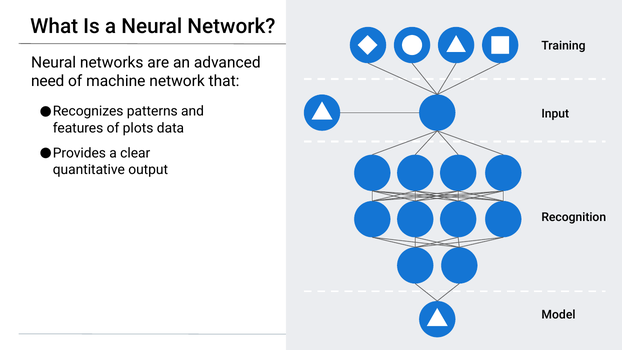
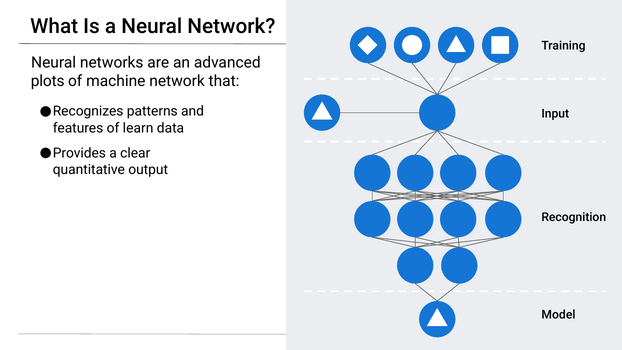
need: need -> plots (48, 81)
plots: plots -> learn (138, 128)
